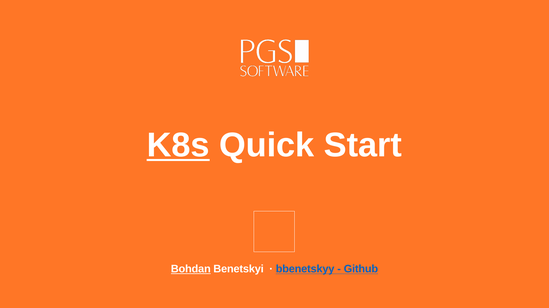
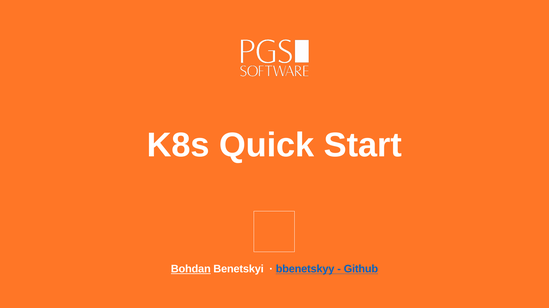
K8s underline: present -> none (178, 145)
